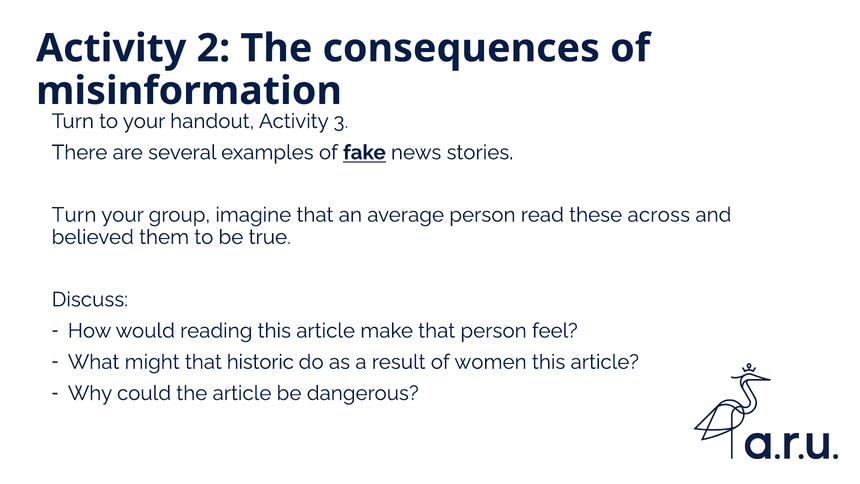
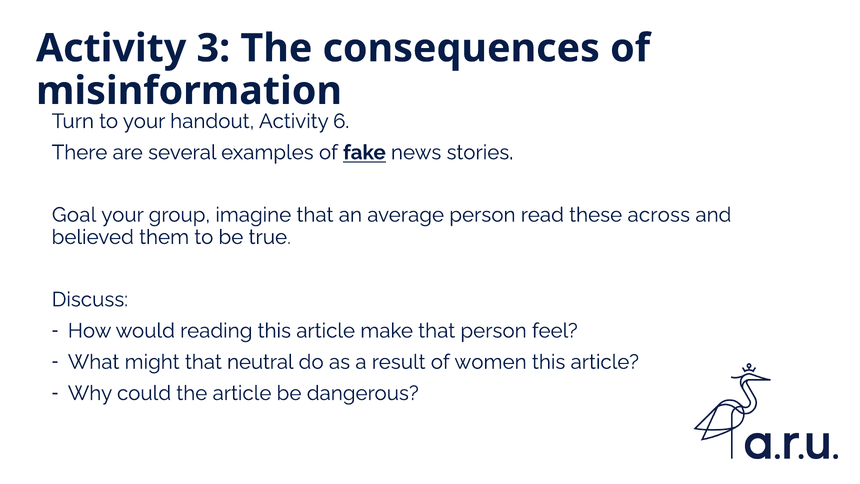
2: 2 -> 3 (213, 48)
3: 3 -> 6 (341, 121)
Turn: Turn -> Goal (74, 215)
historic: historic -> neutral (260, 362)
